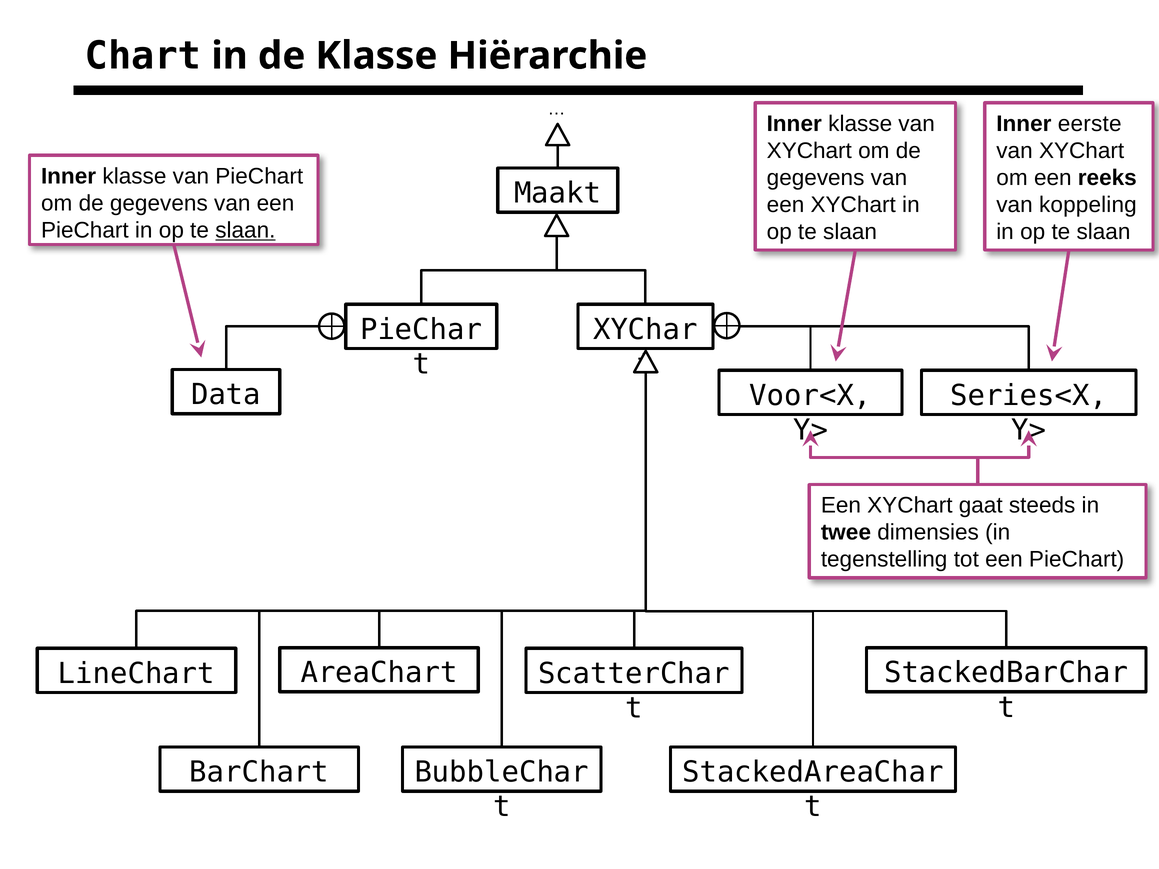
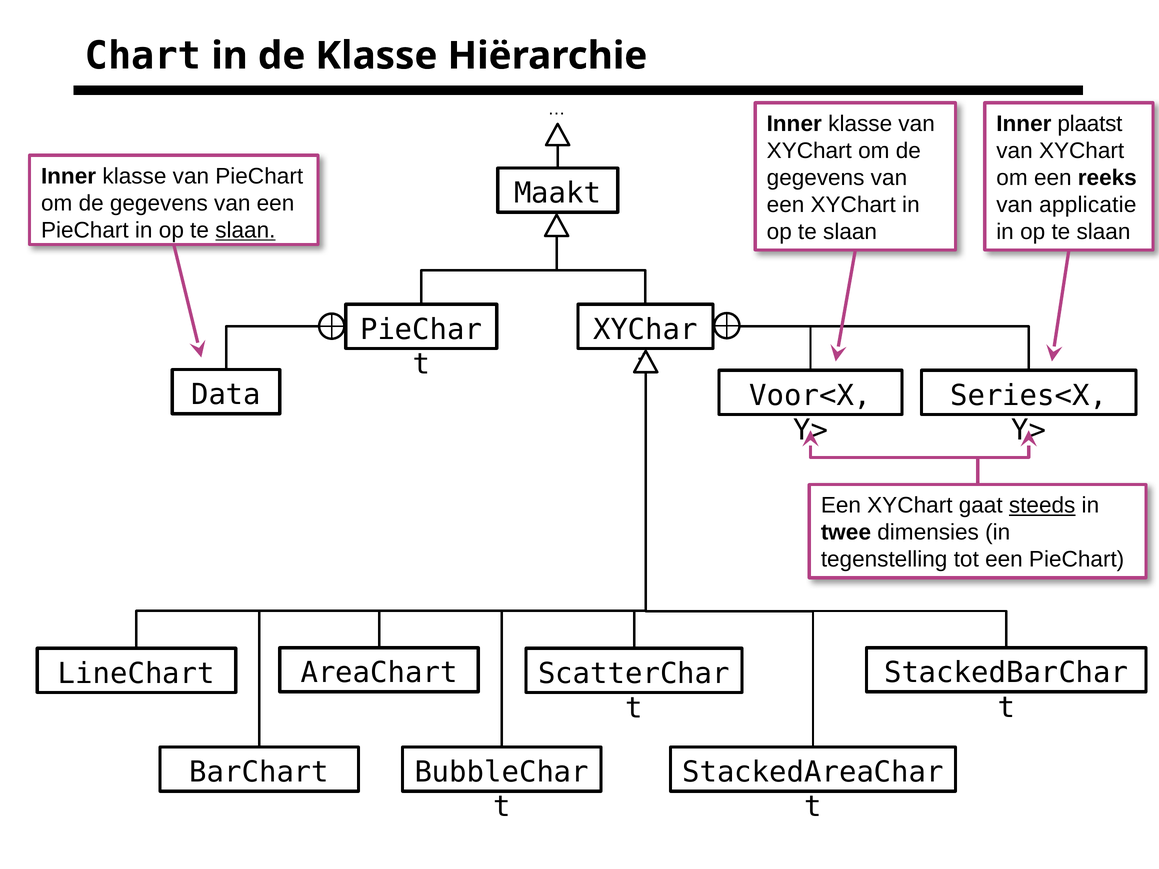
eerste: eerste -> plaatst (1090, 124)
koppeling: koppeling -> applicatie (1088, 205)
steeds underline: none -> present (1042, 506)
